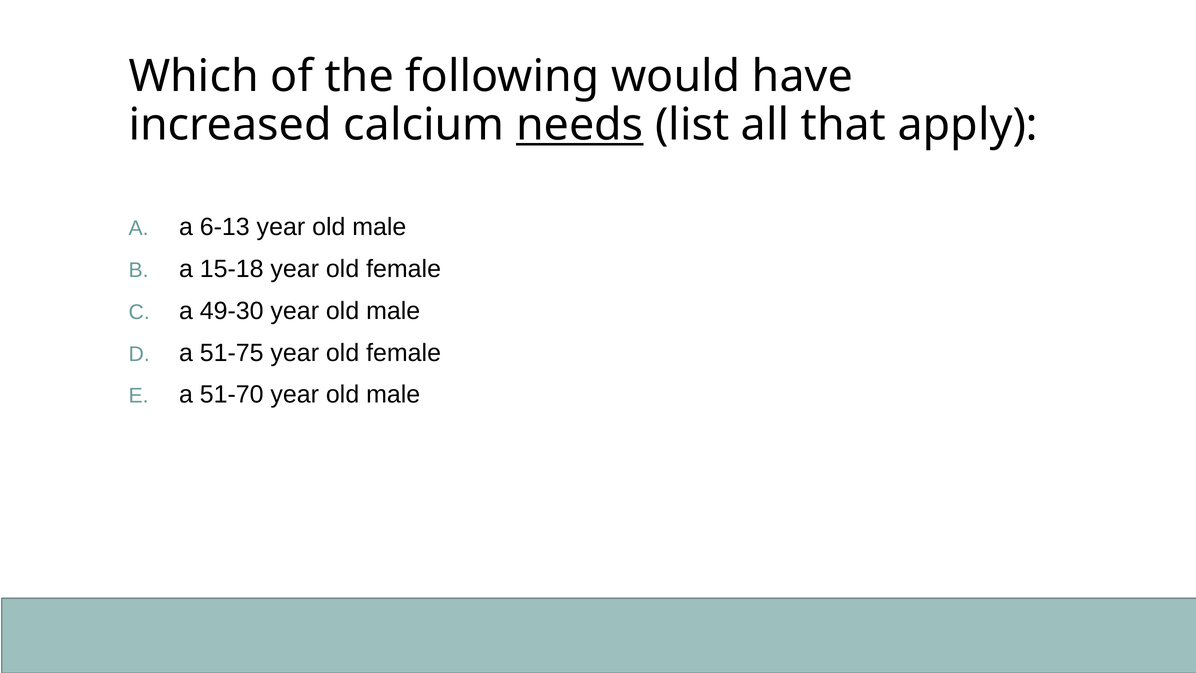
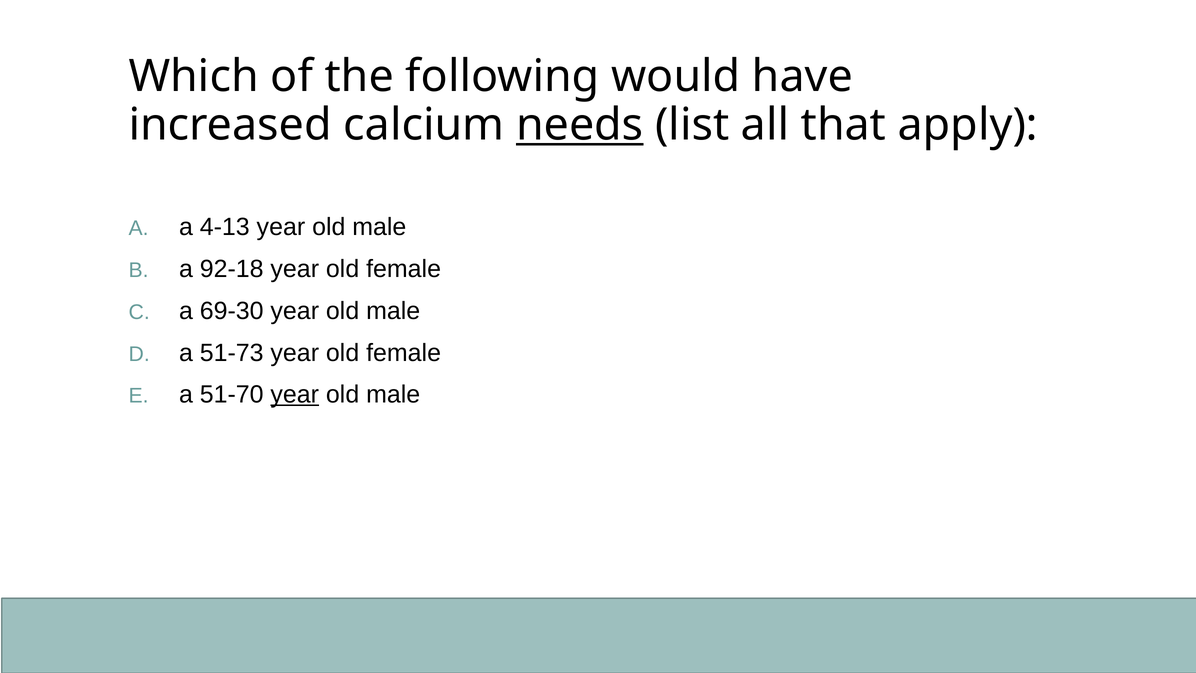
6-13: 6-13 -> 4-13 (225, 227)
15-18: 15-18 -> 92-18 (232, 269)
49-30: 49-30 -> 69-30 (232, 311)
51-75: 51-75 -> 51-73 (232, 353)
year underline: none -> present (295, 395)
